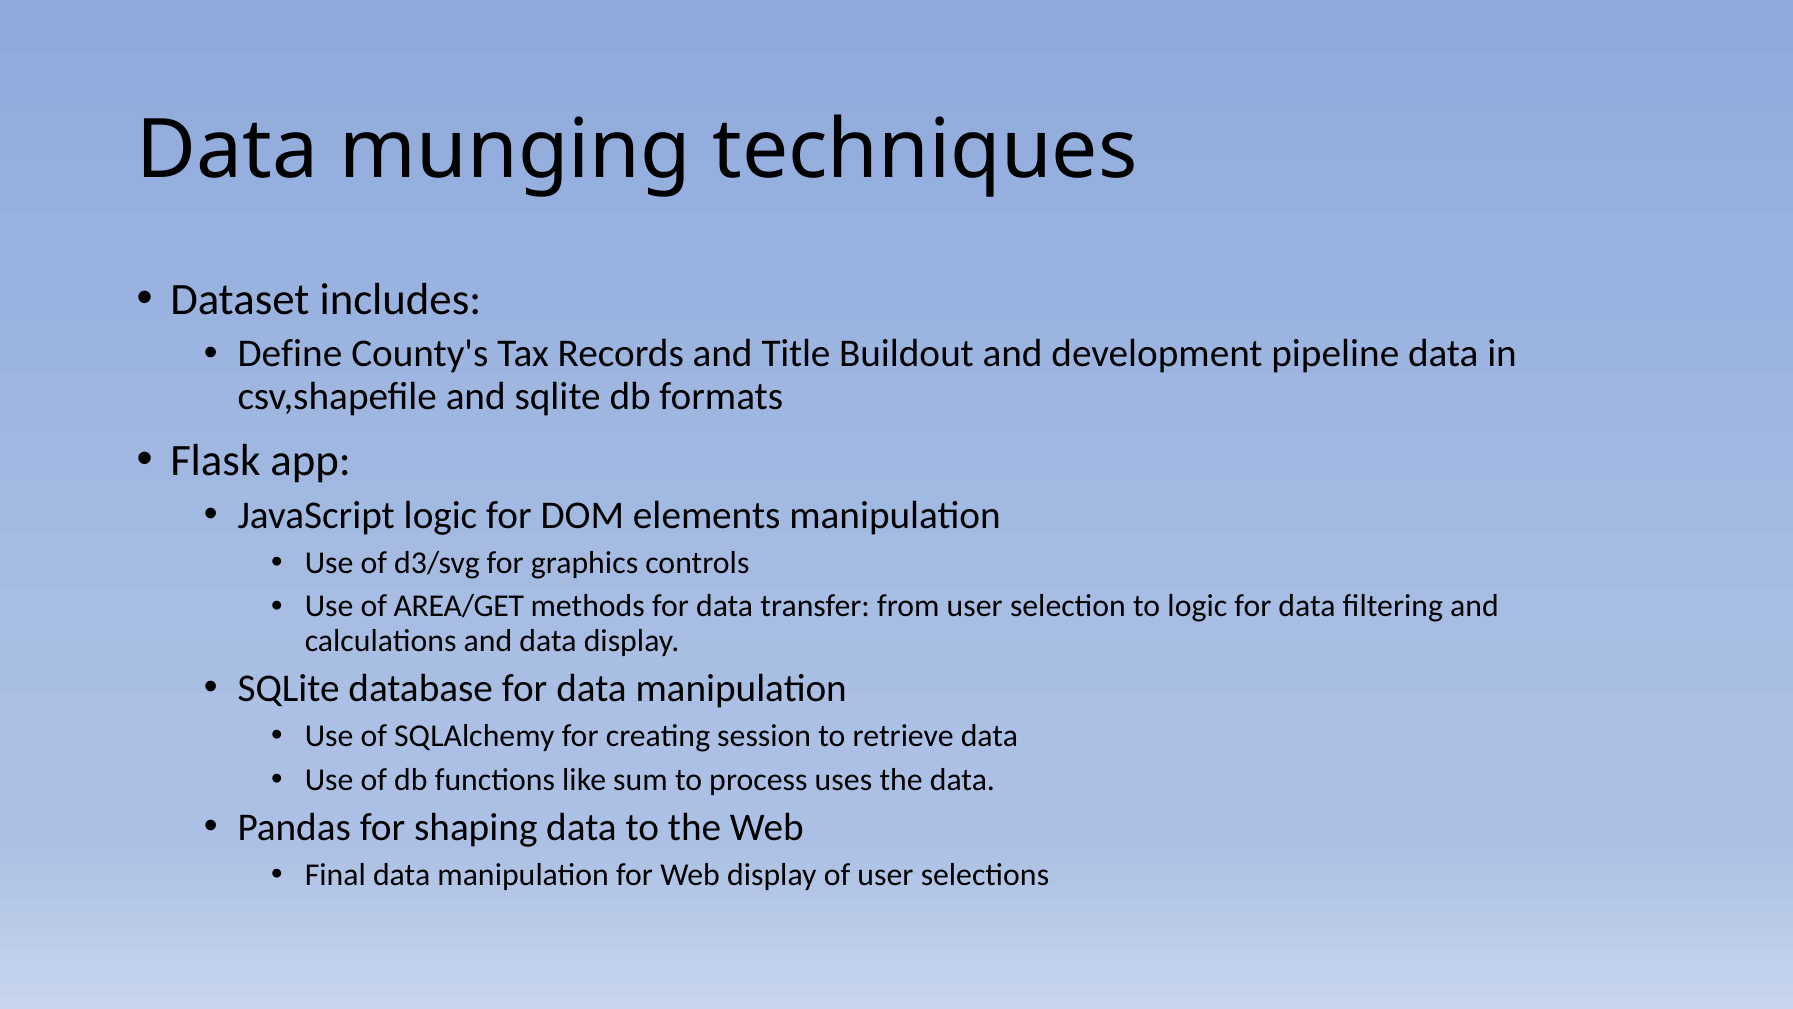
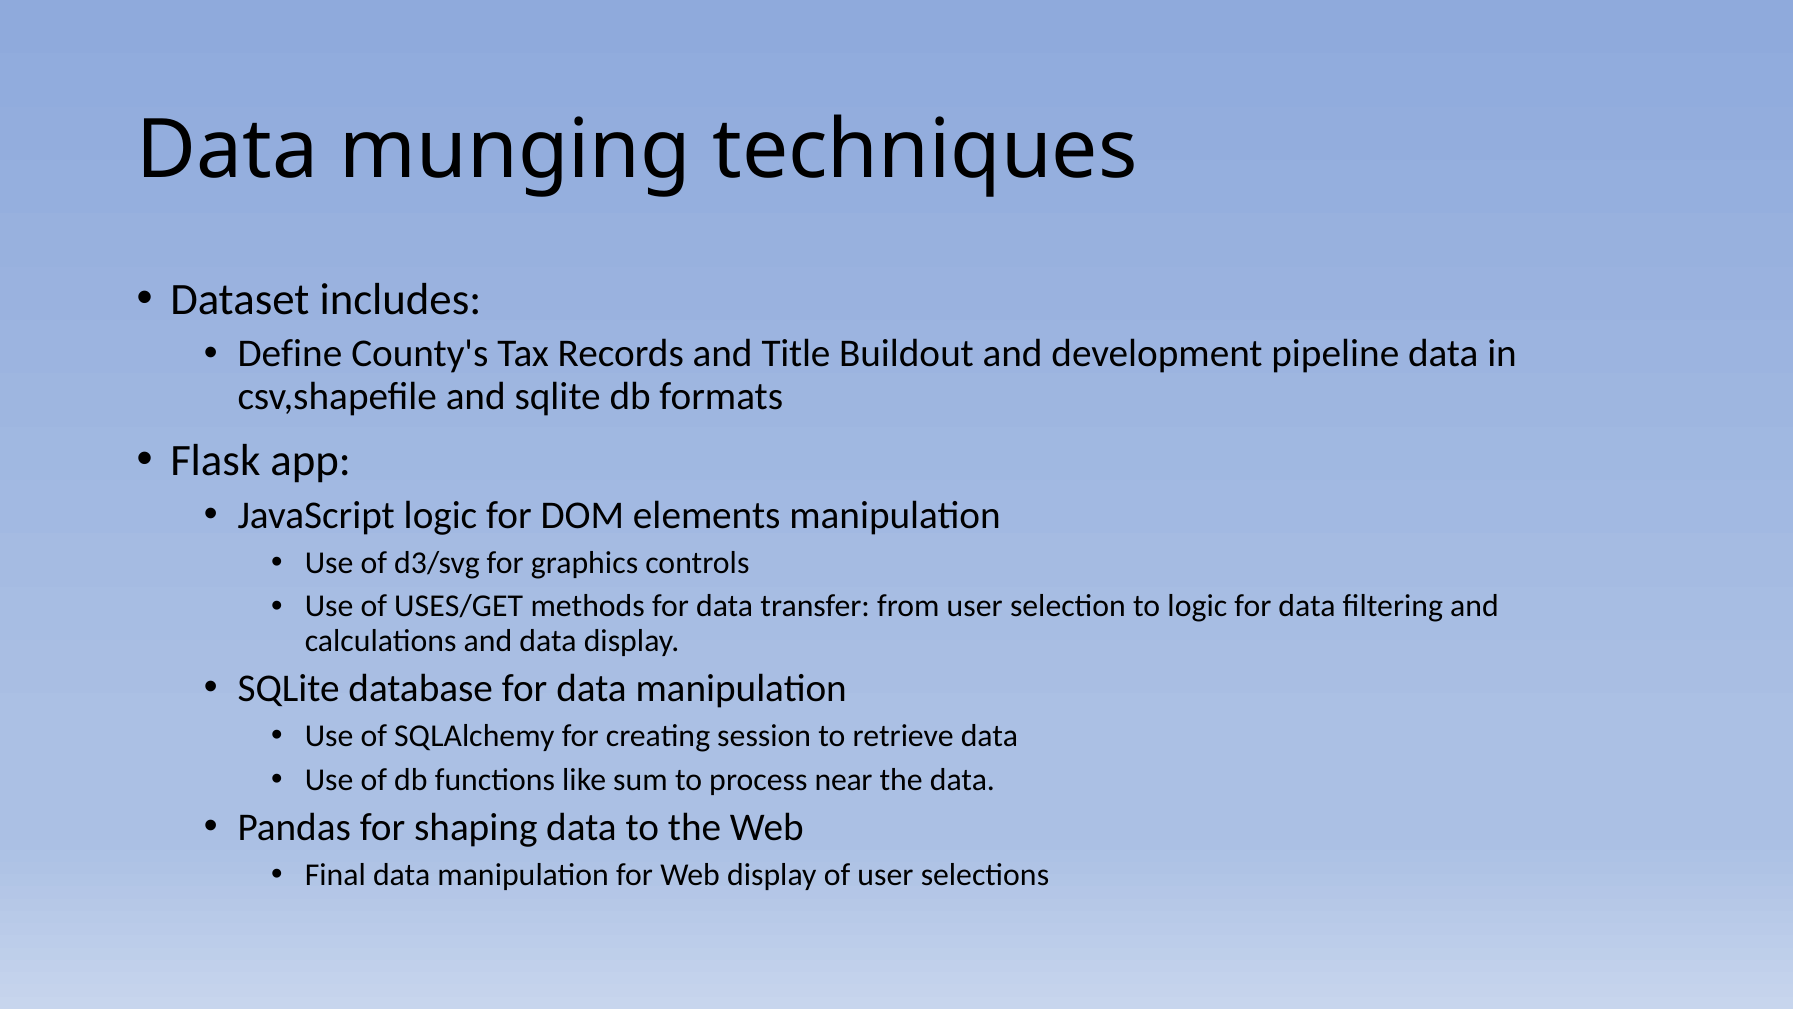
AREA/GET: AREA/GET -> USES/GET (459, 606)
uses: uses -> near (844, 779)
